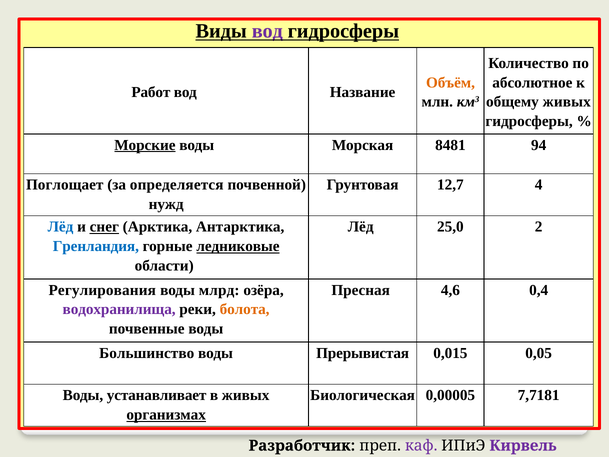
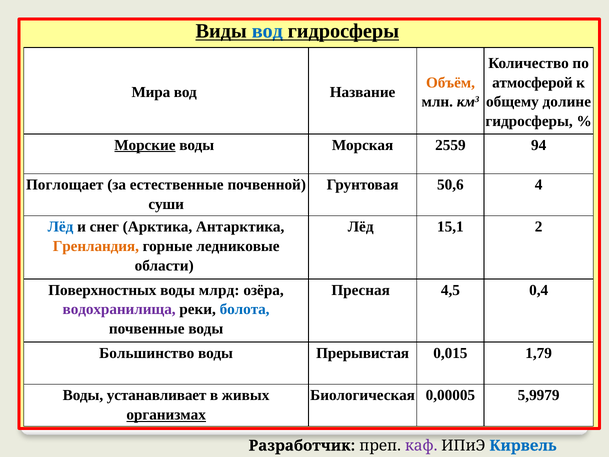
вод colour: purple -> blue (267, 31)
абсолютное: абсолютное -> атмосферой (532, 82)
Работ: Работ -> Мира (151, 92)
общему живых: живых -> долине (567, 102)
8481: 8481 -> 2559 (450, 145)
определяется: определяется -> естественные (177, 185)
12,7: 12,7 -> 50,6 (450, 185)
нужд: нужд -> суши (166, 204)
снег underline: present -> none (104, 227)
25,0: 25,0 -> 15,1 (450, 227)
Гренландия colour: blue -> orange (96, 246)
ледниковые underline: present -> none (238, 246)
Регулирования: Регулирования -> Поверхностных (102, 290)
4,6: 4,6 -> 4,5 (450, 290)
болота colour: orange -> blue (245, 309)
0,05: 0,05 -> 1,79 (539, 353)
7,7181: 7,7181 -> 5,9979 (539, 395)
Кирвель colour: purple -> blue (523, 445)
